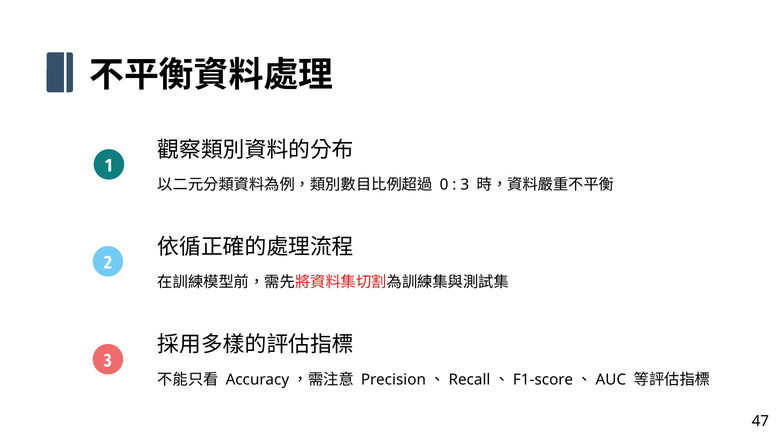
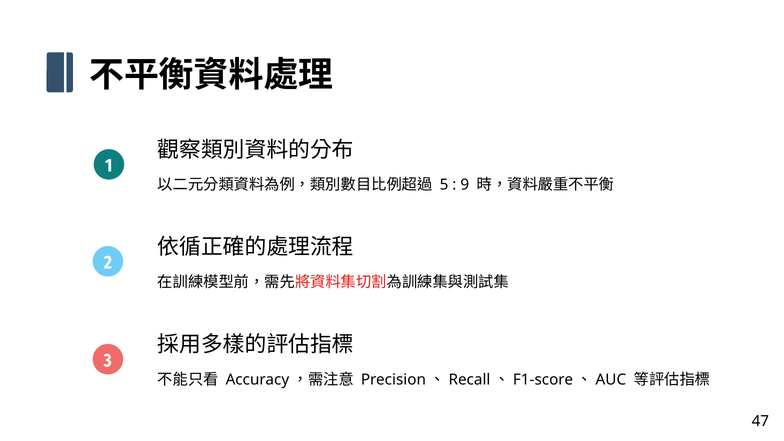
0: 0 -> 5 (444, 185)
3: 3 -> 9 (465, 185)
